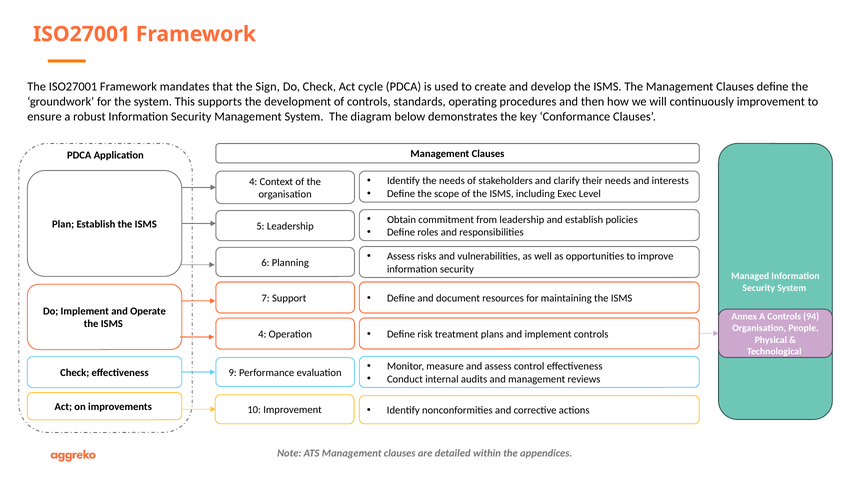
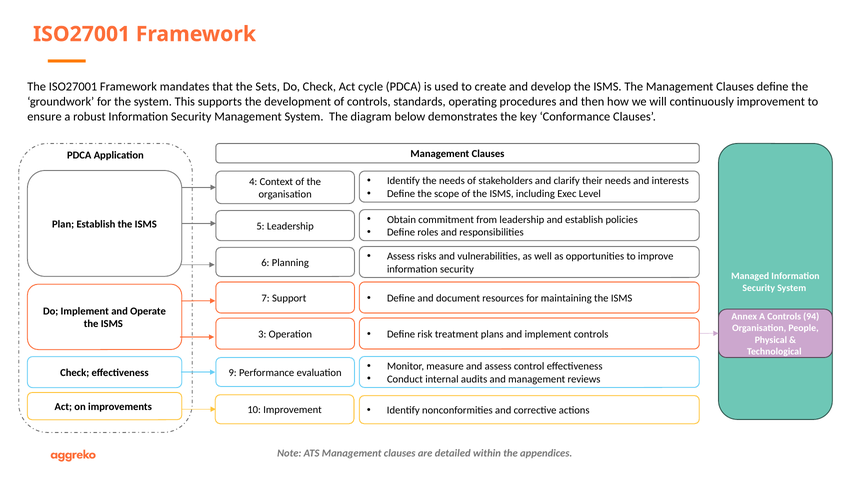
Sign: Sign -> Sets (268, 87)
4: 4 -> 3 (262, 334)
